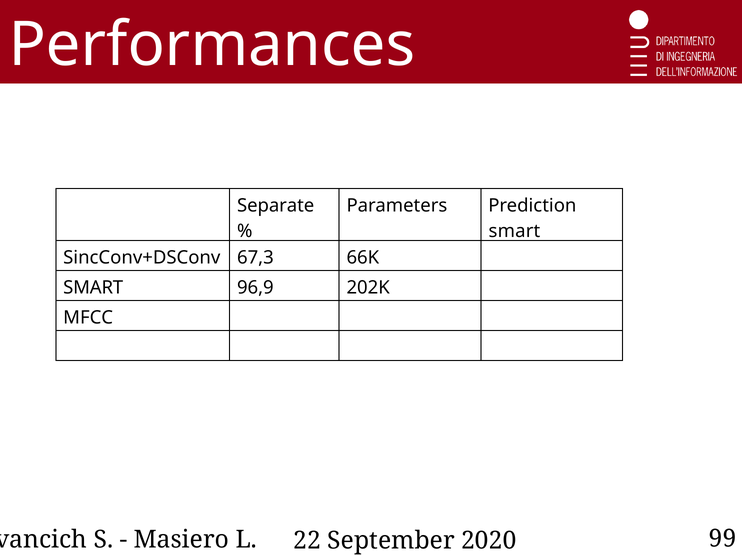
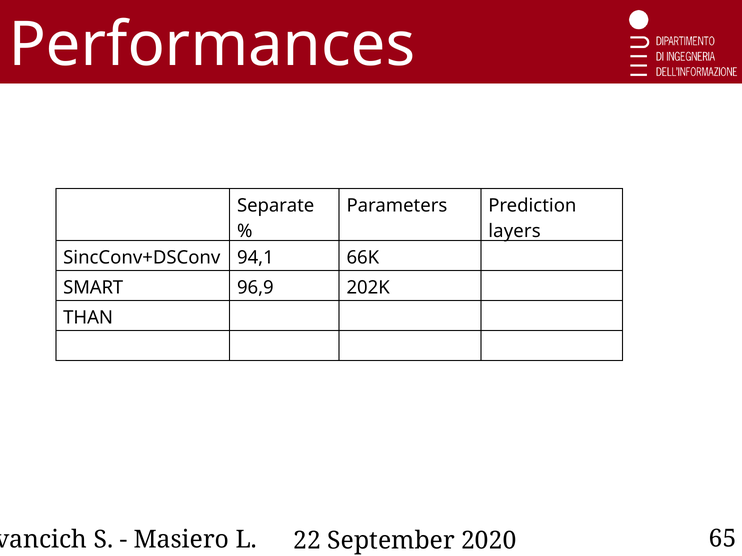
smart: smart -> layers (514, 231)
67,3: 67,3 -> 94,1 (255, 258)
MFCC: MFCC -> THAN (88, 318)
99: 99 -> 65 (723, 539)
